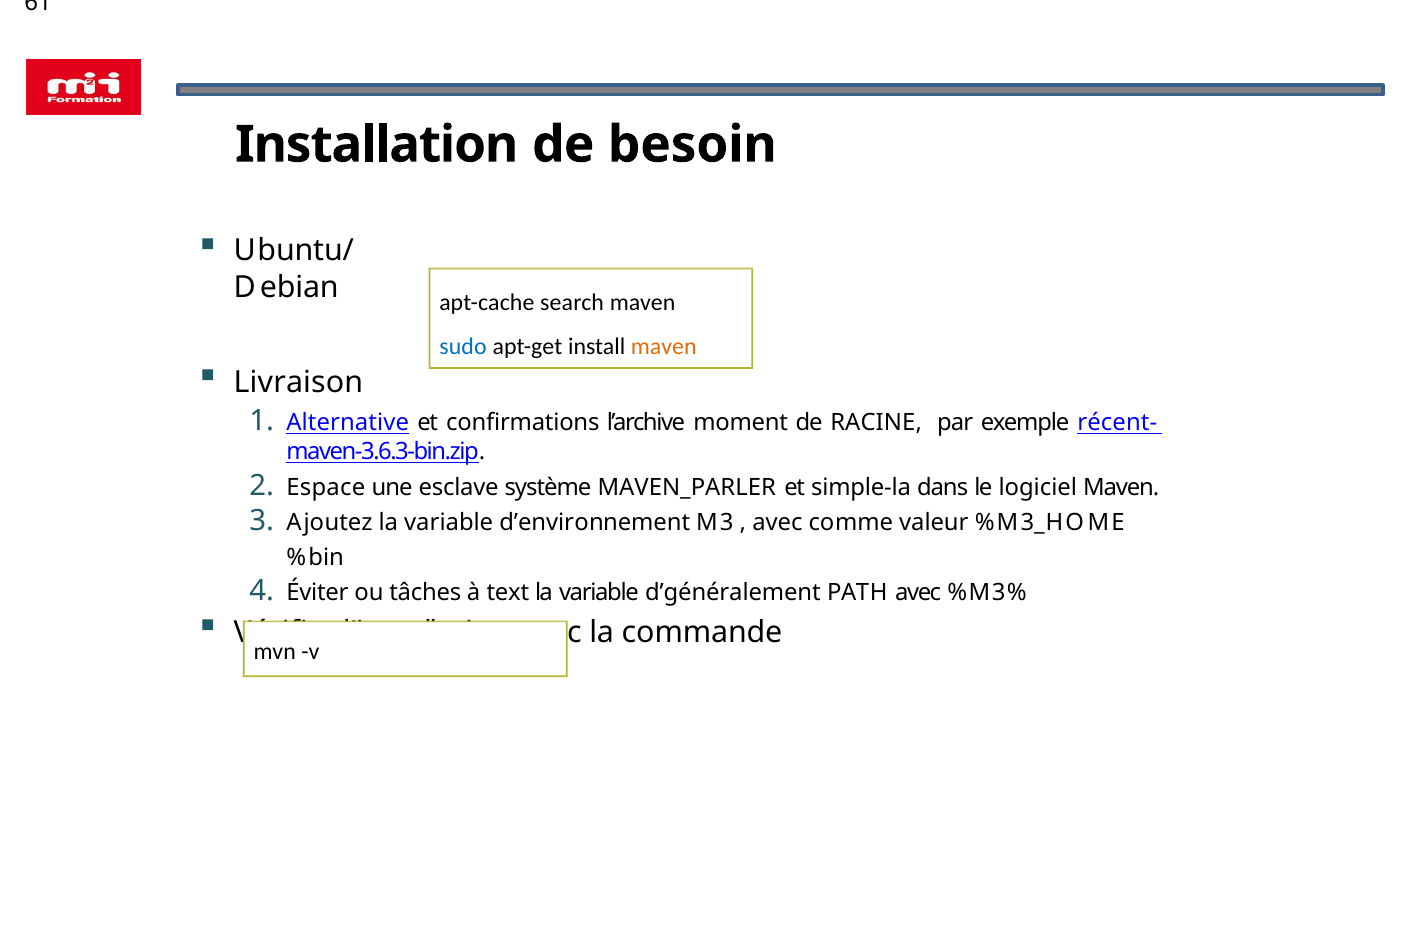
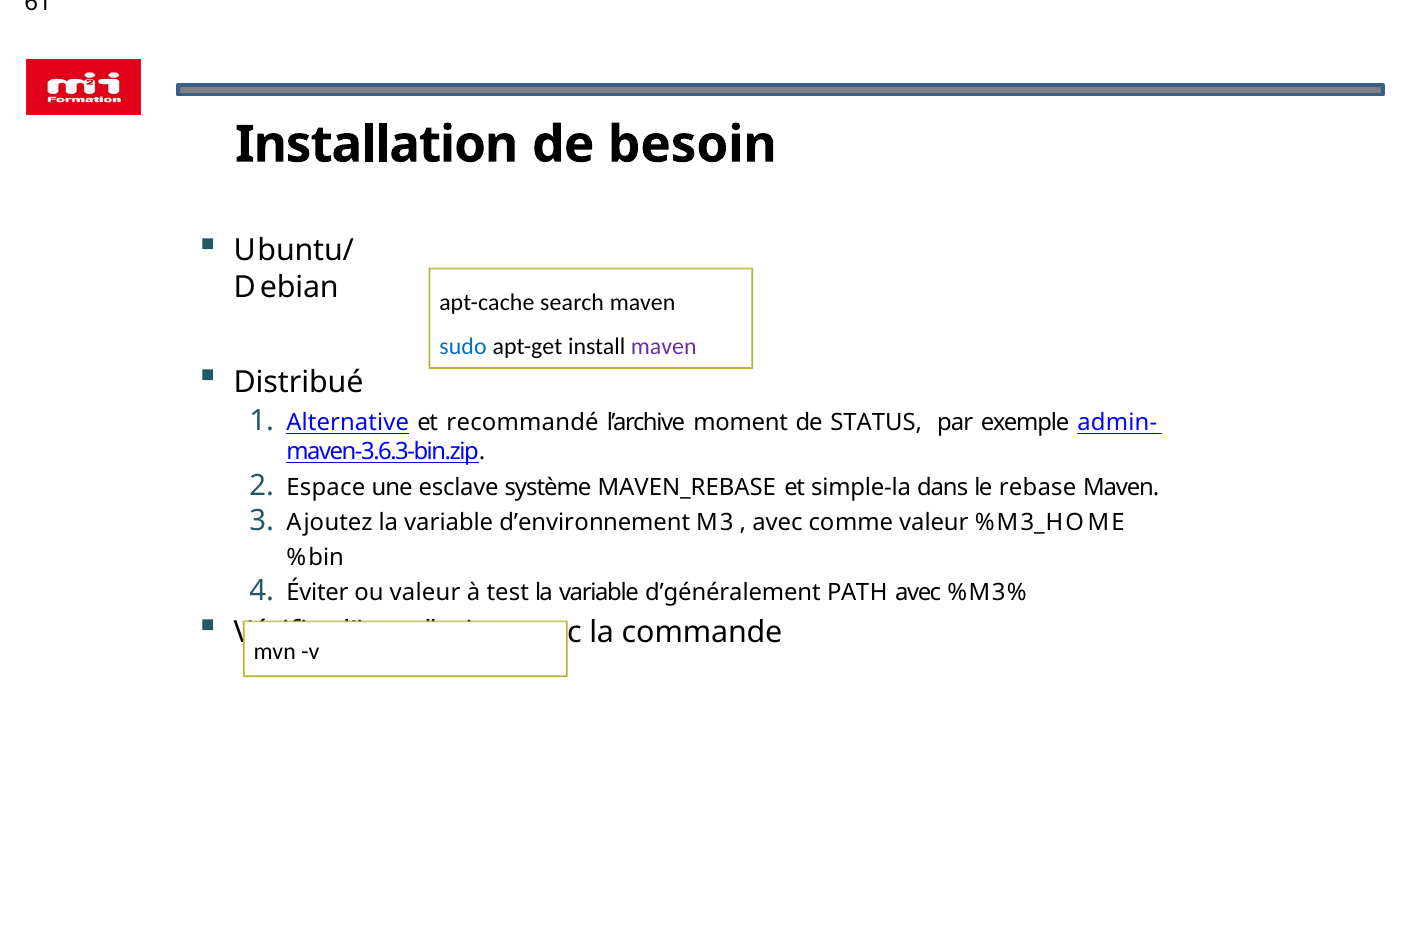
maven colour: orange -> purple (664, 347)
Livraison: Livraison -> Distribué (299, 382)
confirmations: confirmations -> recommandé (523, 423)
RACINE: RACINE -> STATUS (876, 423)
récent-: récent- -> admin- (1117, 423)
MAVEN_PARLER: MAVEN_PARLER -> MAVEN_REBASE (687, 487)
logiciel: logiciel -> rebase (1038, 487)
ou tâches: tâches -> valeur (425, 593)
text: text -> test (508, 593)
